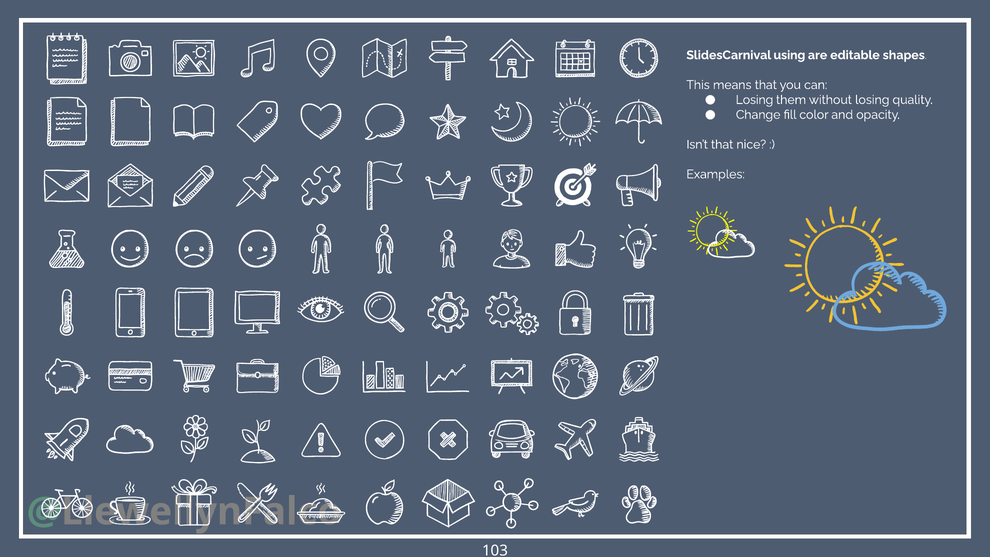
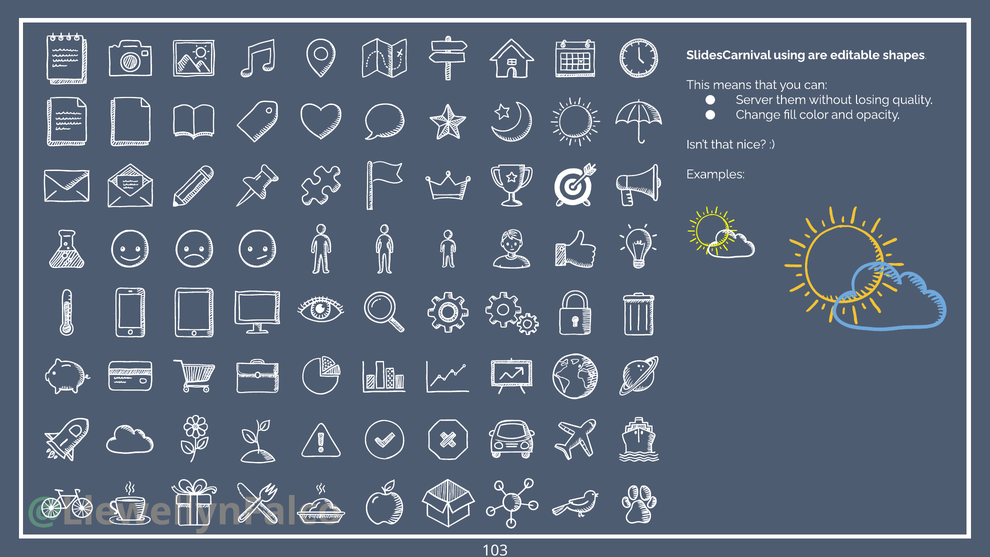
Losing: Losing -> Server (754, 100)
